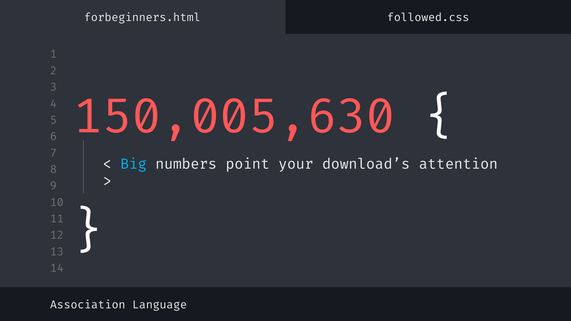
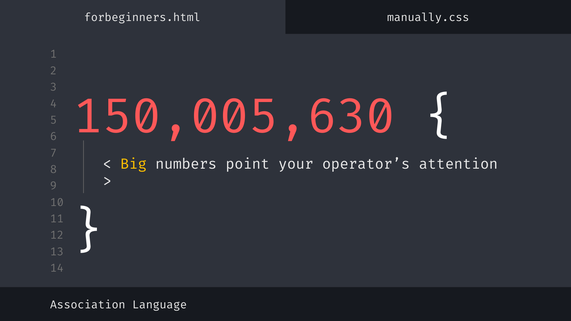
followed.css: followed.css -> manually.css (428, 18)
Big colour: light blue -> yellow (133, 164)
download’s: download’s -> operator’s (366, 164)
